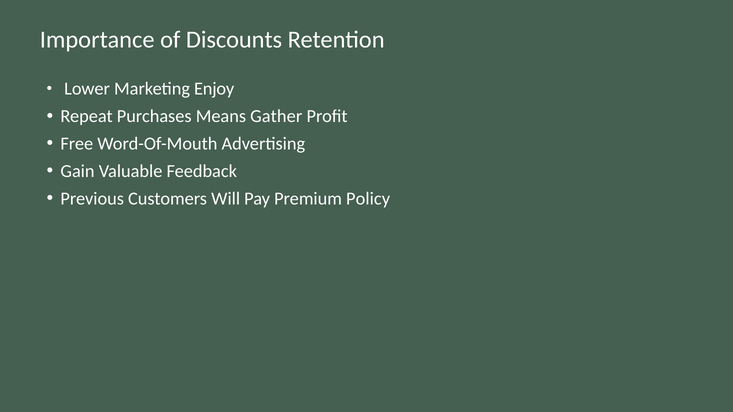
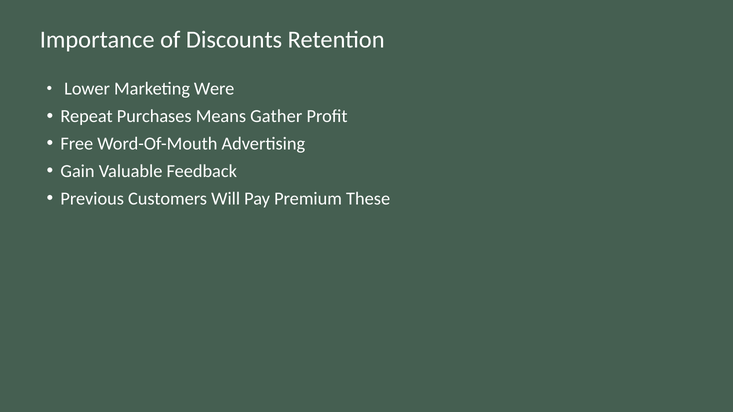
Enjoy: Enjoy -> Were (214, 89)
Policy: Policy -> These (368, 199)
